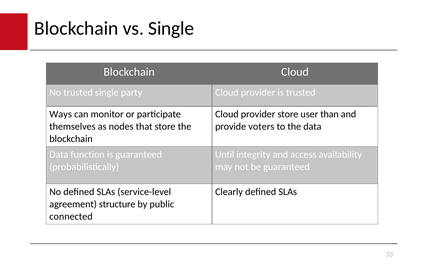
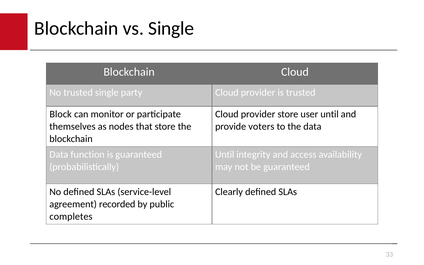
Ways: Ways -> Block (61, 114)
user than: than -> until (330, 114)
structure: structure -> recorded (117, 204)
connected: connected -> completes (71, 216)
